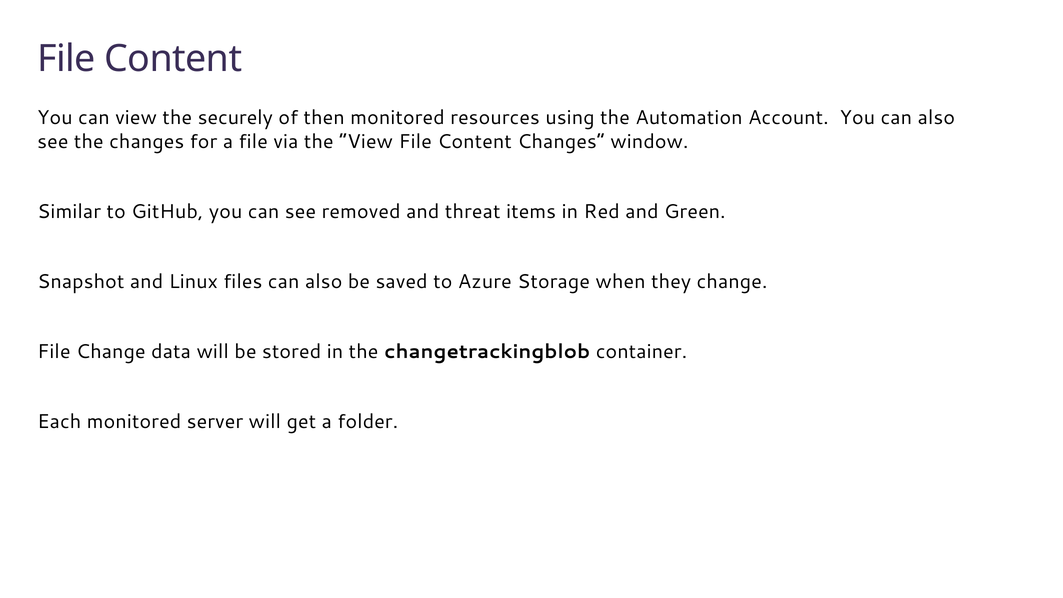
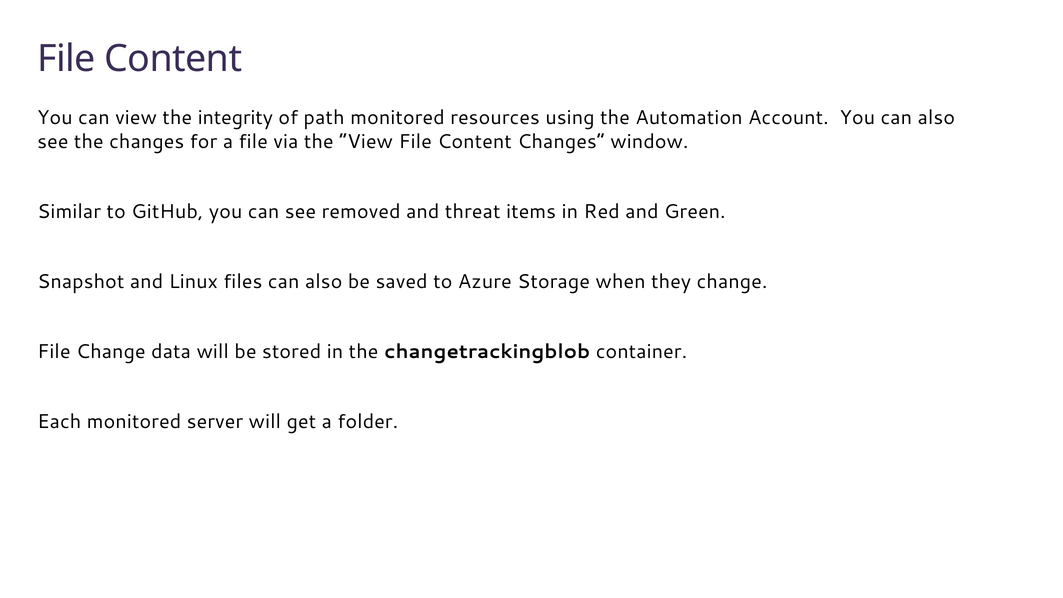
securely: securely -> integrity (235, 118)
then: then -> path (324, 118)
